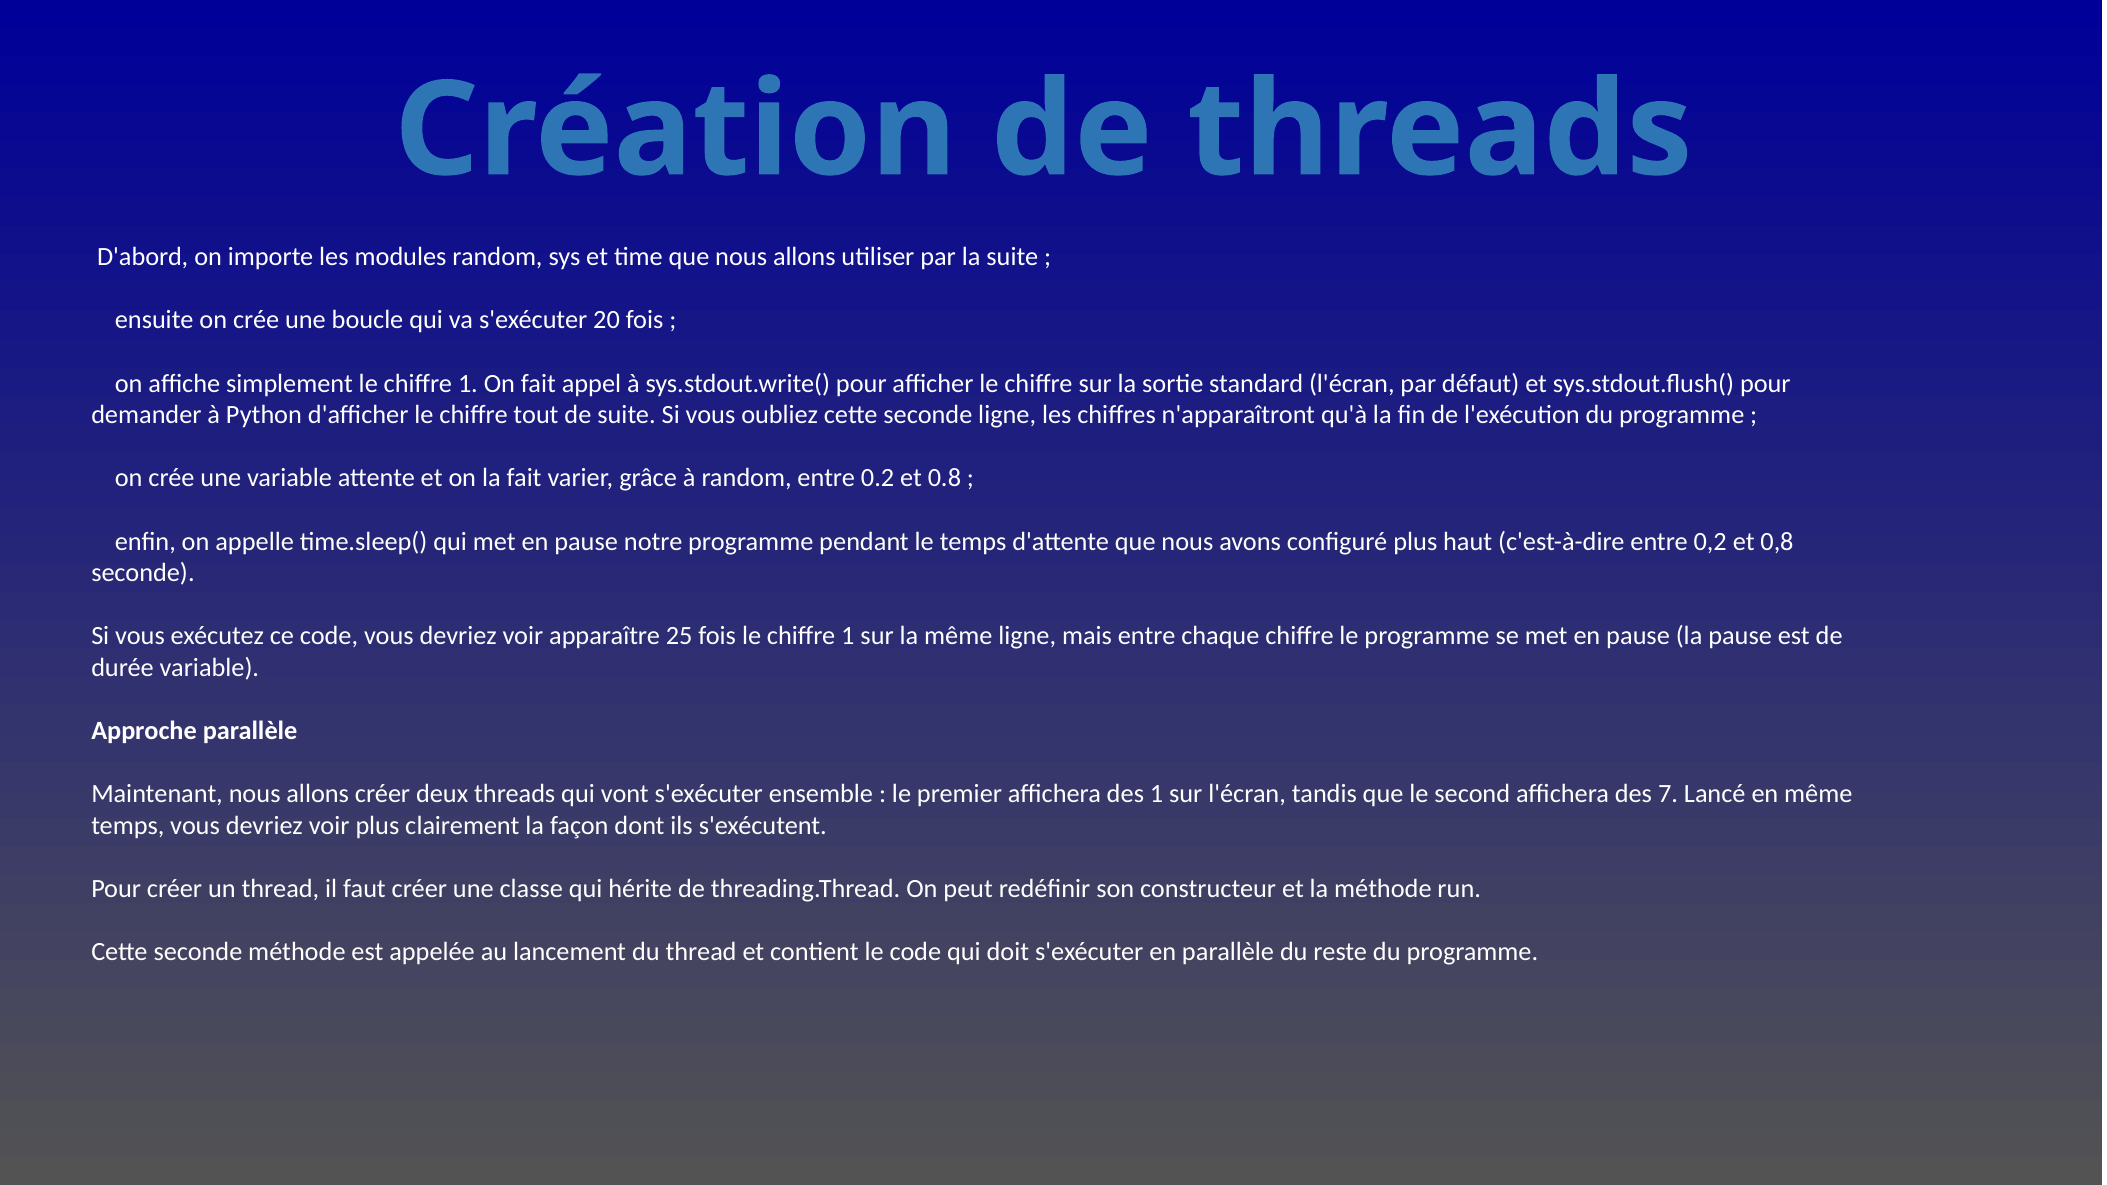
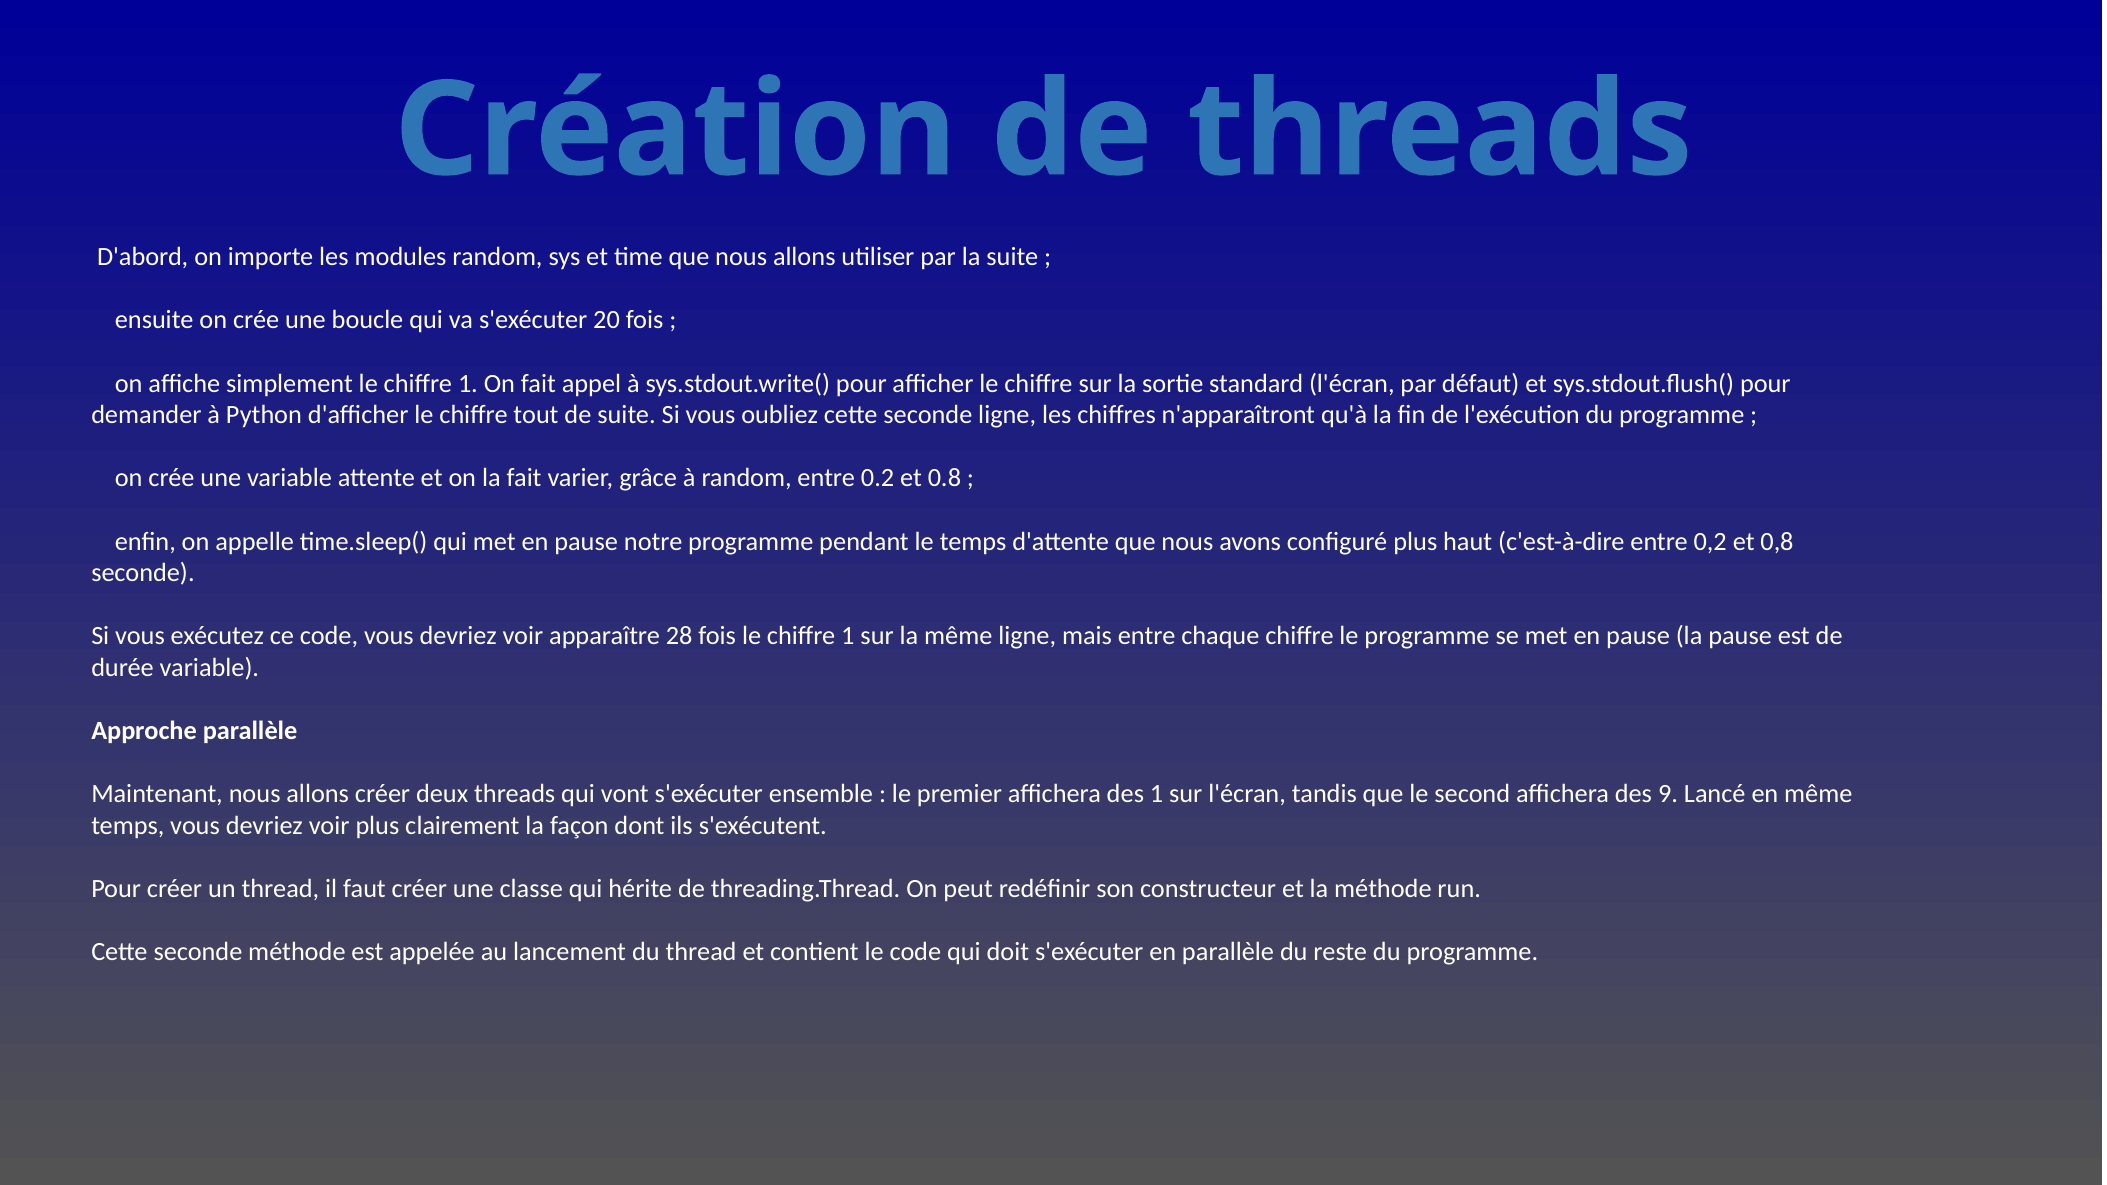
25: 25 -> 28 (679, 636)
7: 7 -> 9 (1668, 794)
